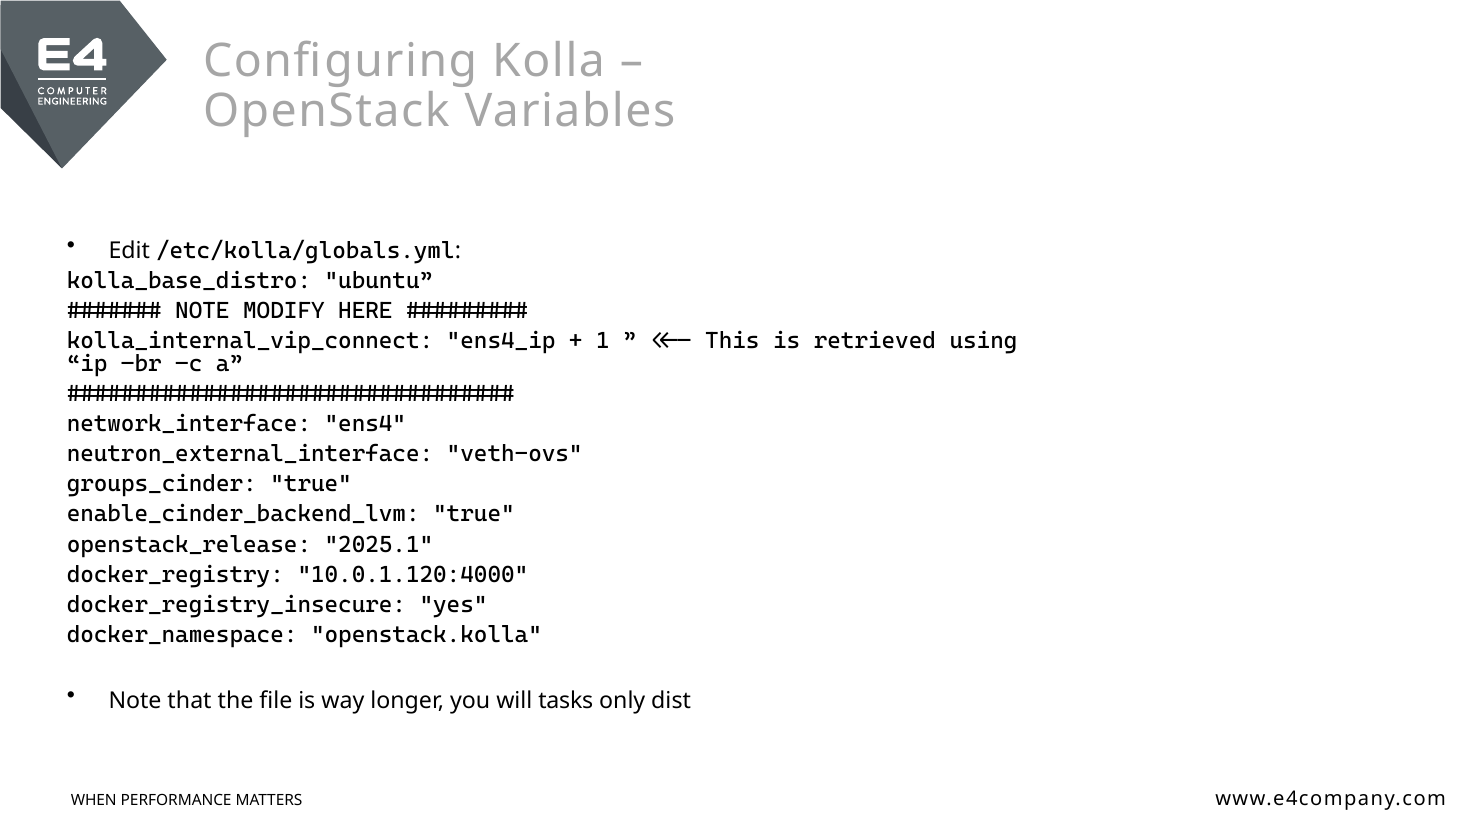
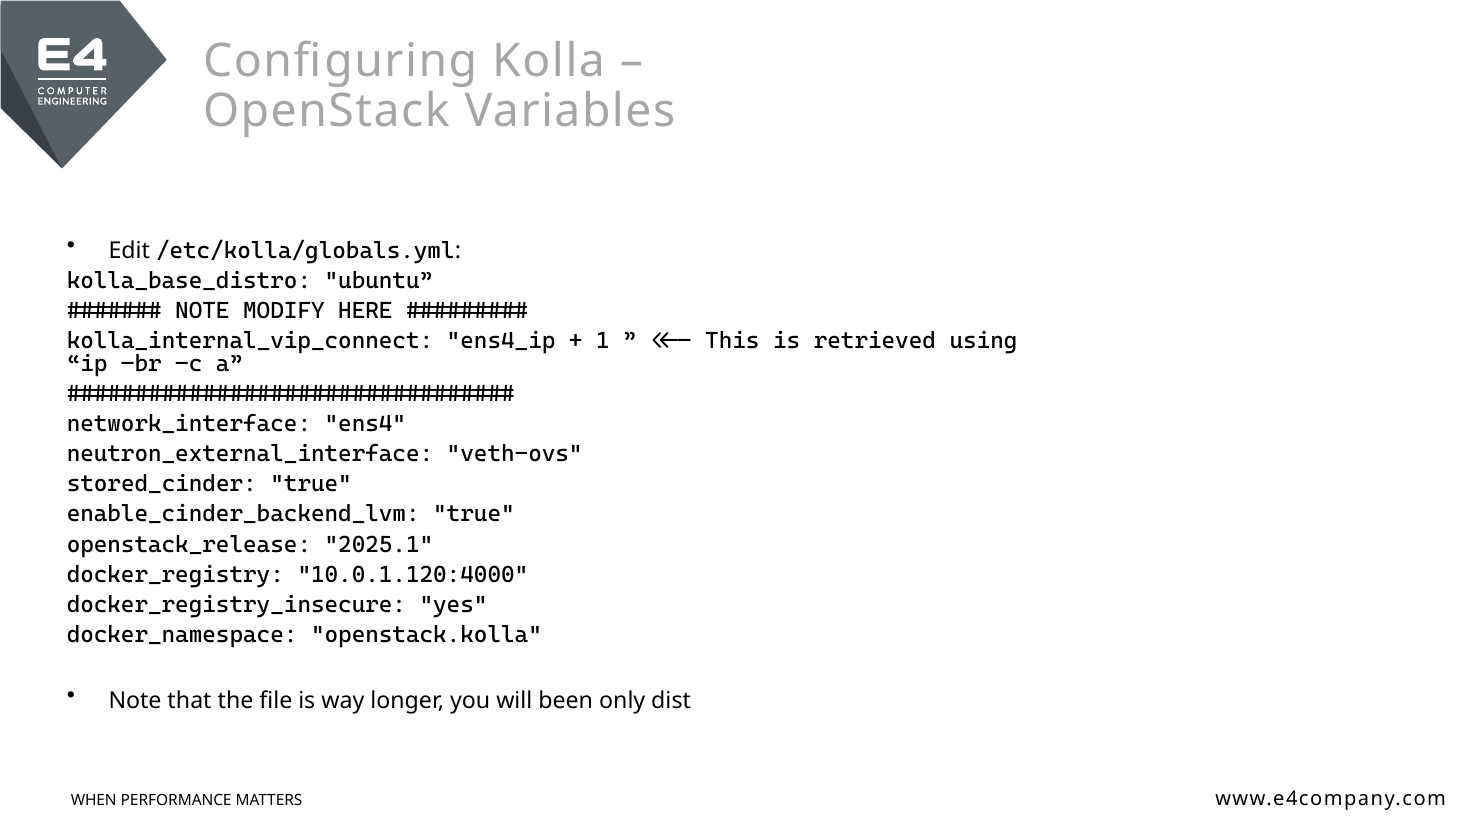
groups_cinder: groups_cinder -> stored_cinder (162, 484)
tasks: tasks -> been (566, 701)
